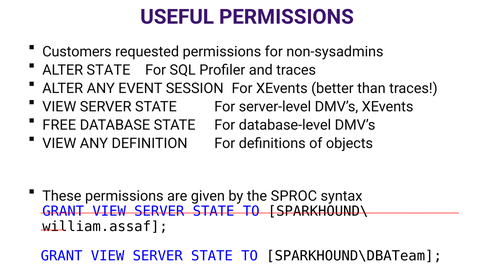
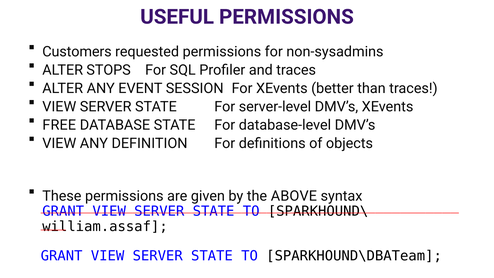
ALTER STATE: STATE -> STOPS (109, 70)
SPROC: SPROC -> ABOVE (294, 196)
